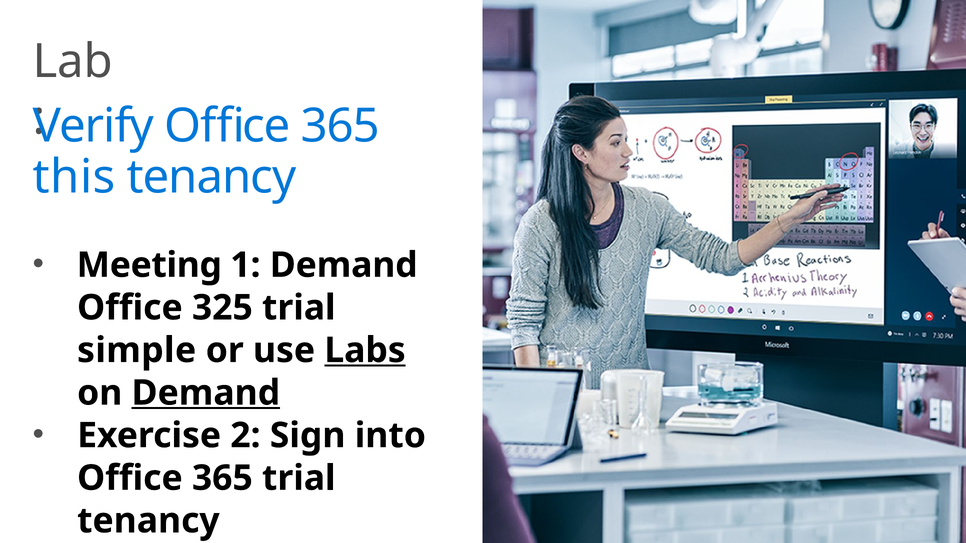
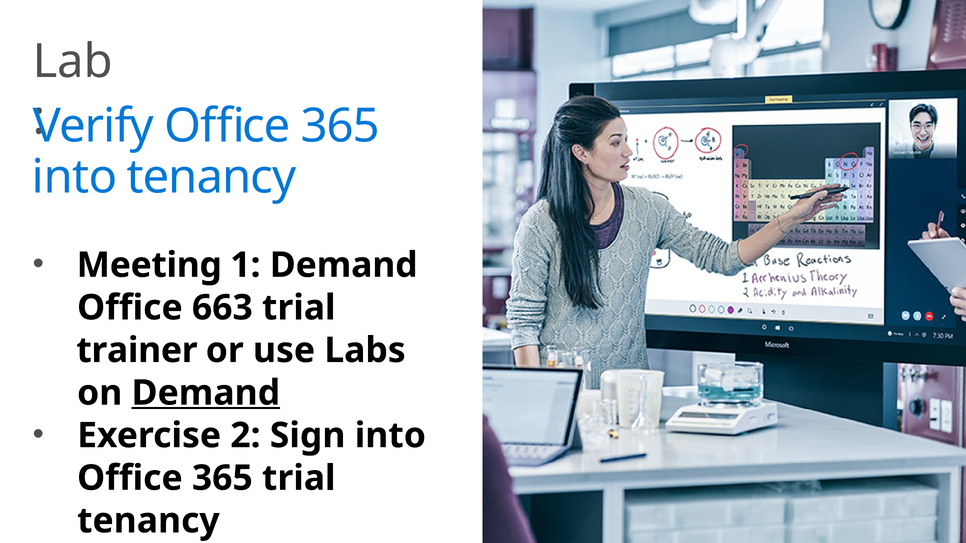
this: this -> into (75, 177)
325: 325 -> 663 (222, 308)
simple: simple -> trainer (137, 351)
Labs underline: present -> none (365, 351)
